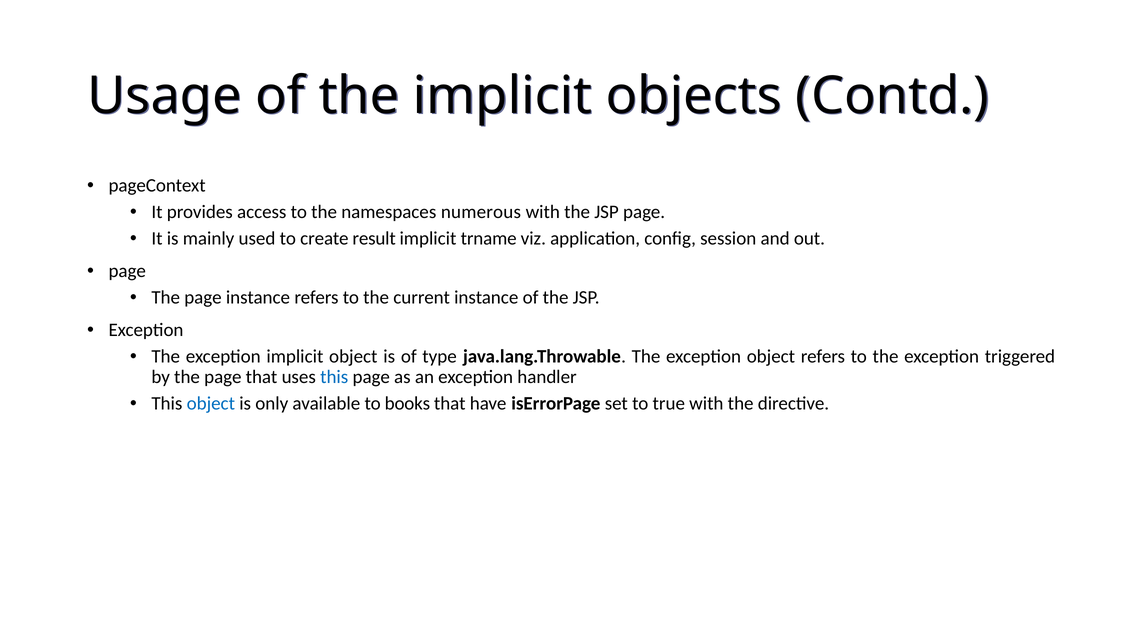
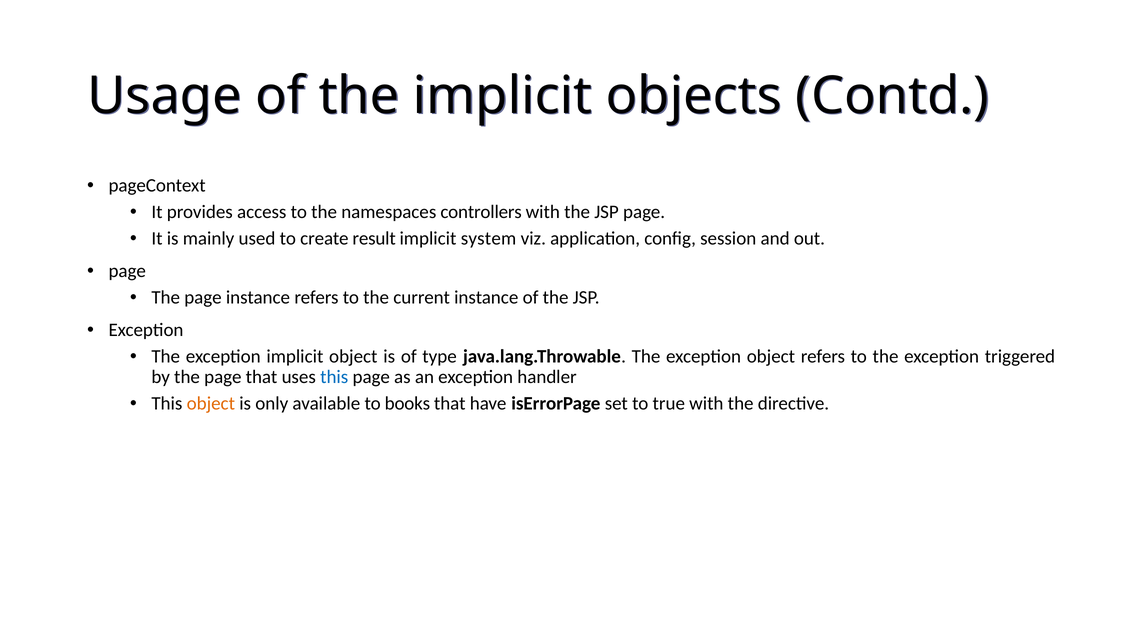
numerous: numerous -> controllers (481, 212)
trname: trname -> system (488, 239)
object colour: blue -> orange (211, 404)
